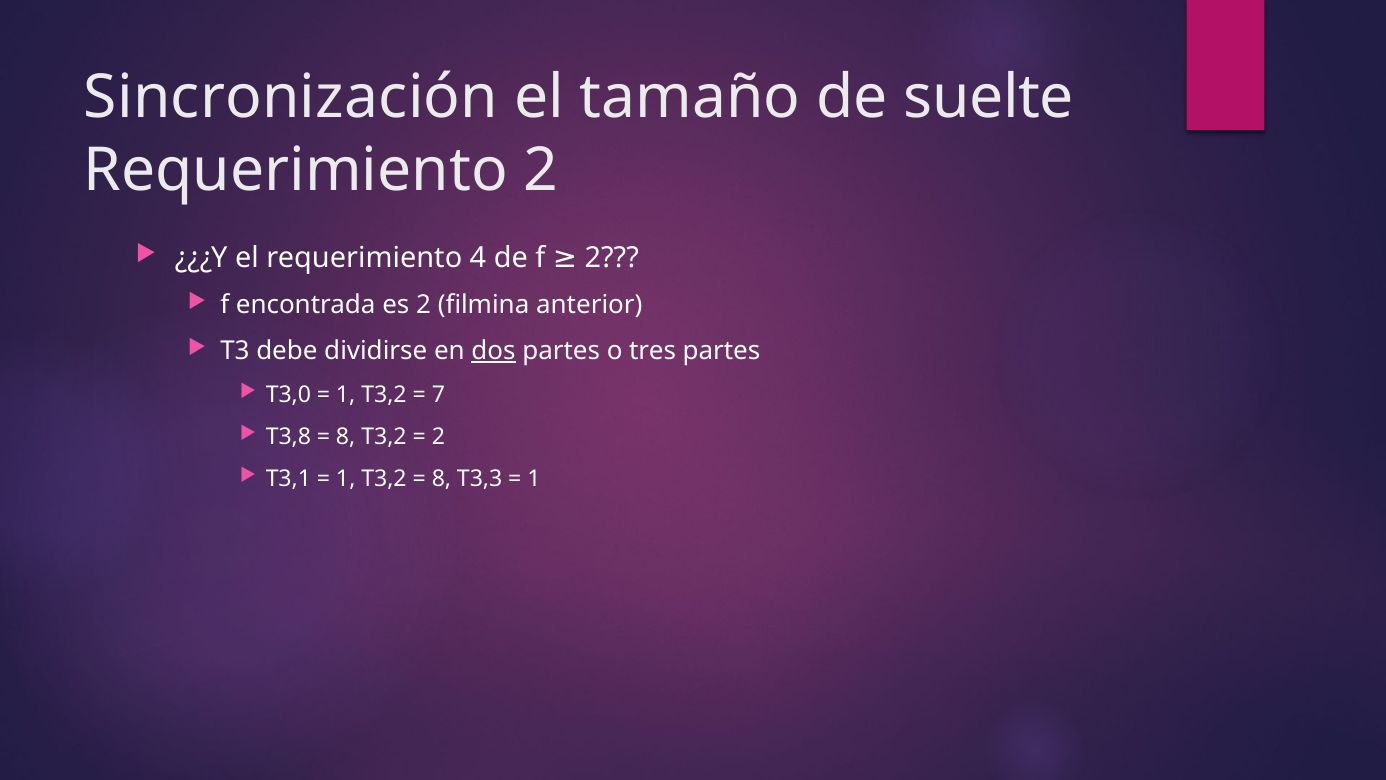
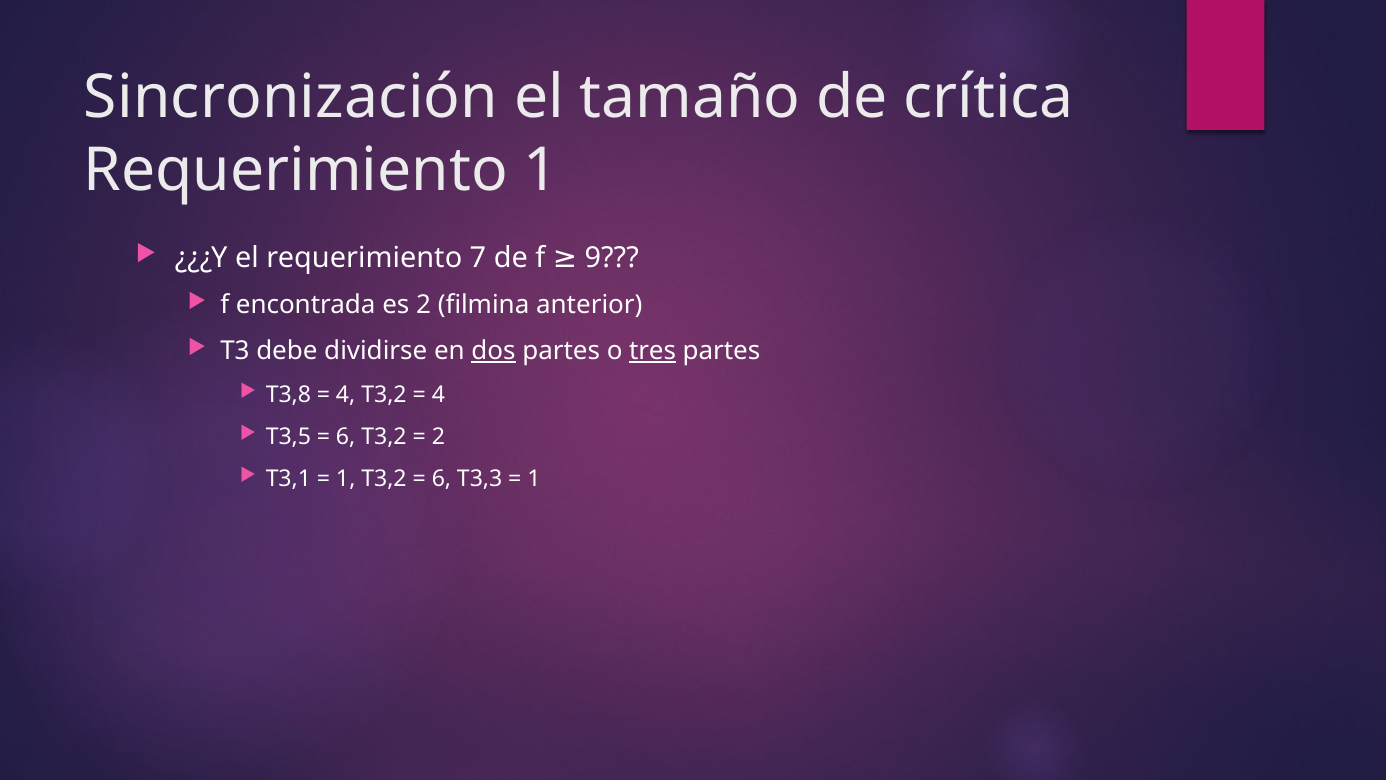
suelte: suelte -> crítica (989, 97)
Requerimiento 2: 2 -> 1 (541, 170)
4: 4 -> 7 (478, 258)
f 2: 2 -> 9 (612, 258)
tres underline: none -> present (653, 351)
T3,0: T3,0 -> T3,8 (288, 394)
1: 1 -> 4 (346, 394)
7: 7 -> 4 (438, 394)
T3,8: T3,8 -> T3,5 (288, 437)
8: 8 -> 6 (346, 437)
8: 8 -> 6 (441, 479)
